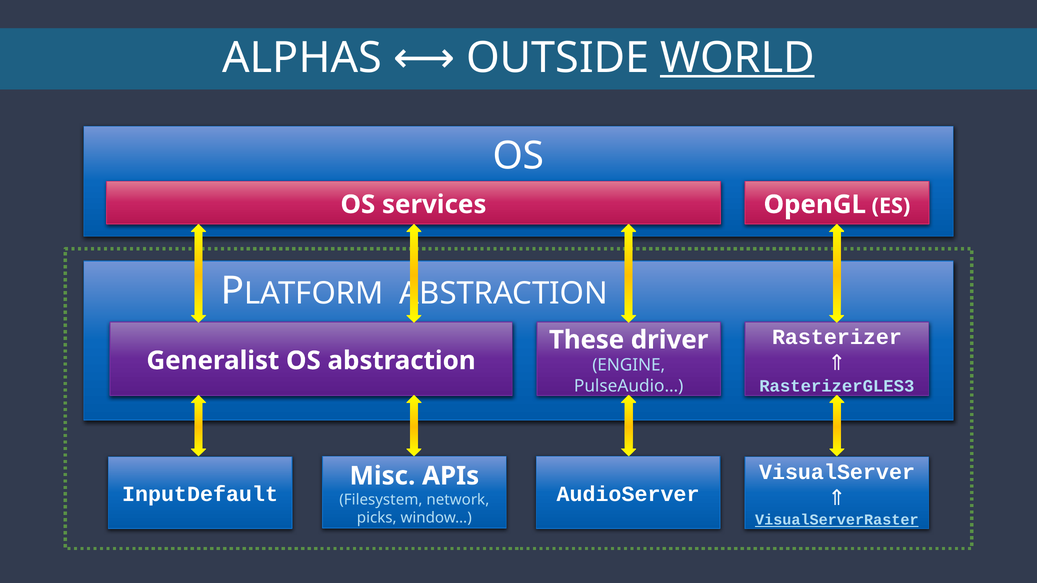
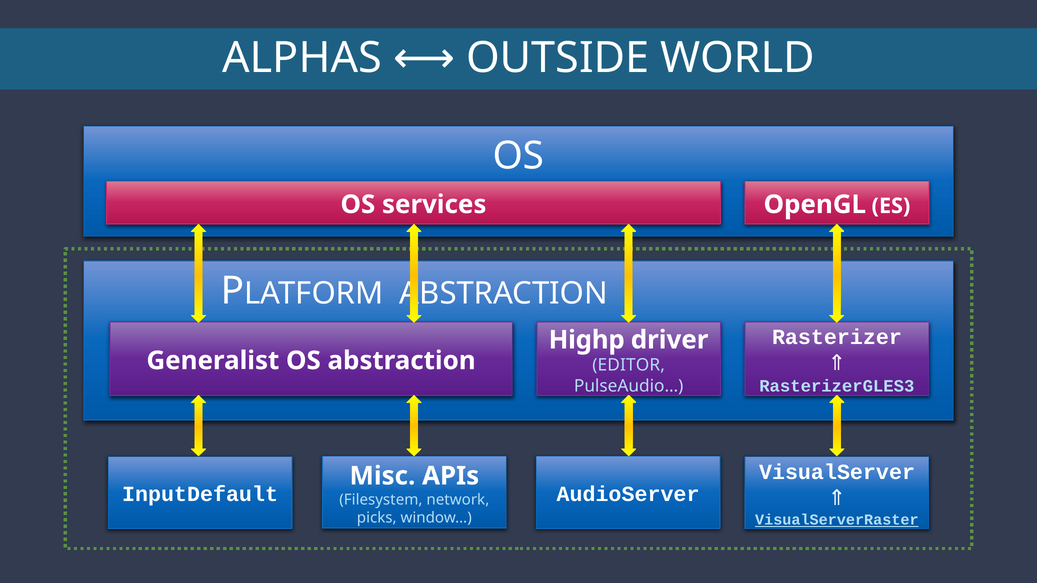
WORLD underline: present -> none (738, 58)
These: These -> Highp (587, 340)
ENGINE: ENGINE -> EDITOR (629, 365)
